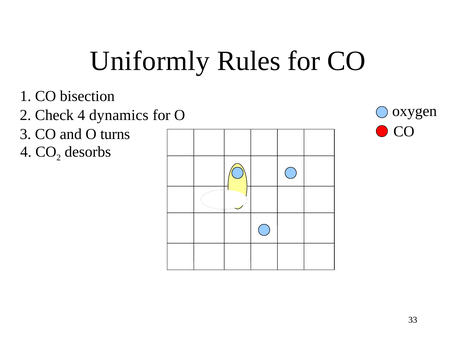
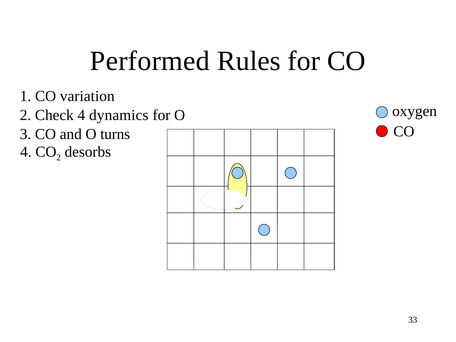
Uniformly: Uniformly -> Performed (150, 61)
bisection: bisection -> variation (87, 96)
